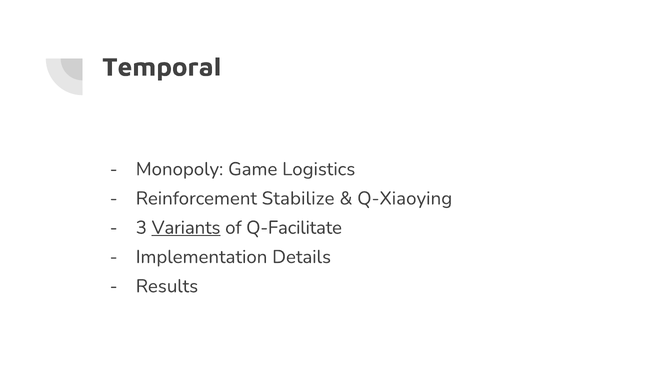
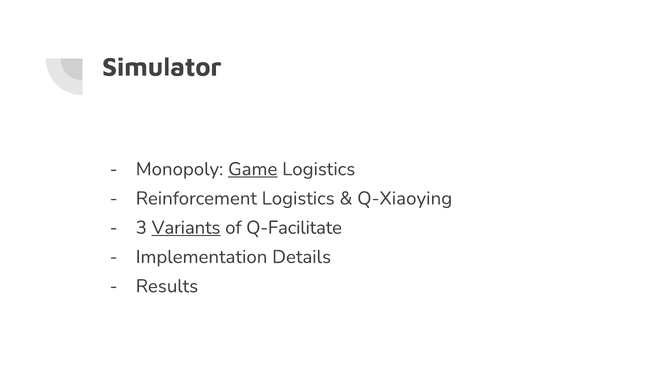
Temporal: Temporal -> Simulator (162, 67)
Game underline: none -> present (253, 169)
Reinforcement Stabilize: Stabilize -> Logistics (298, 198)
